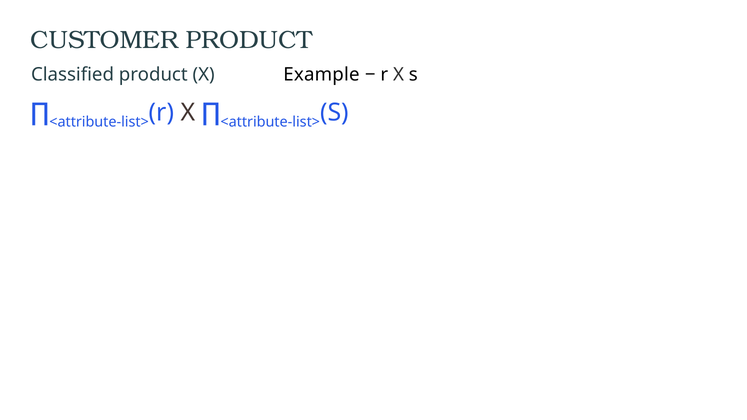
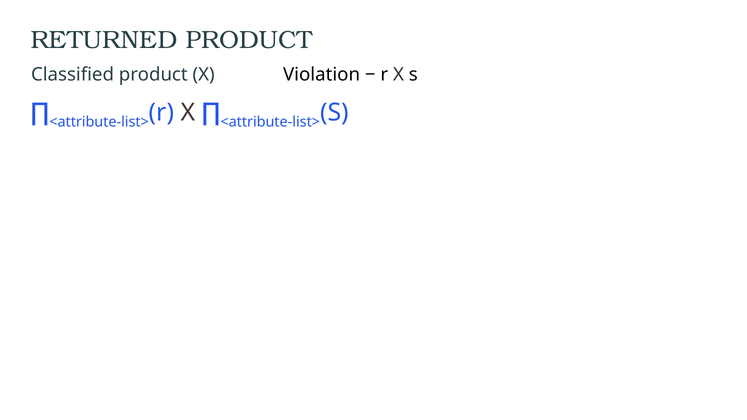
CUSTOMER: CUSTOMER -> RETURNED (104, 40)
Example: Example -> Violation (322, 74)
